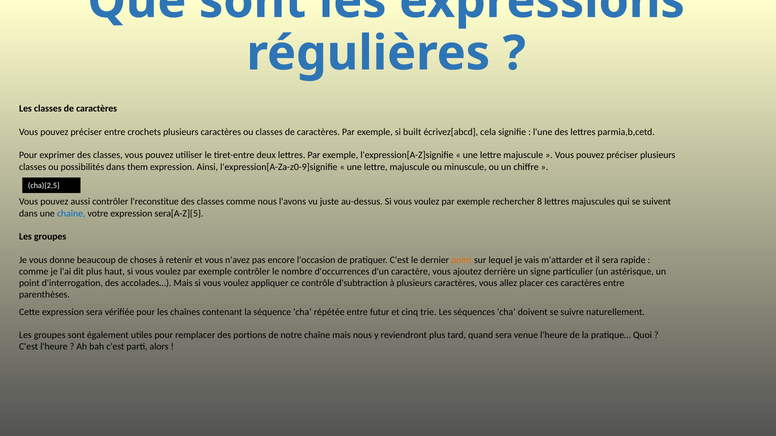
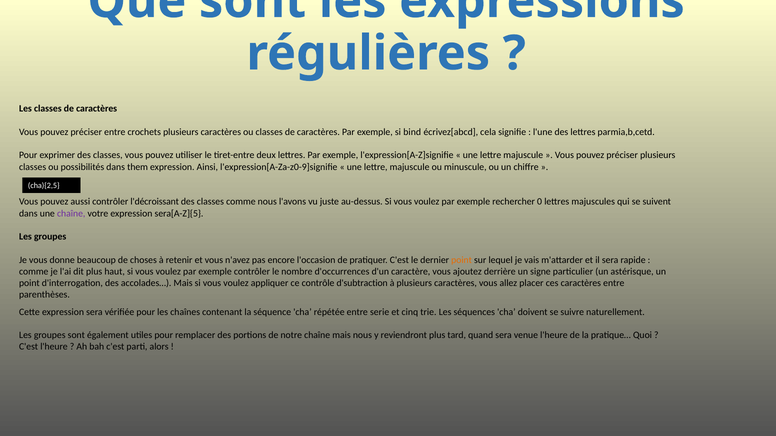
built: built -> bind (412, 132)
l'reconstitue: l'reconstitue -> l'décroissant (155, 202)
8: 8 -> 0 (540, 202)
chaîne colour: blue -> purple (71, 214)
futur: futur -> serie (380, 312)
